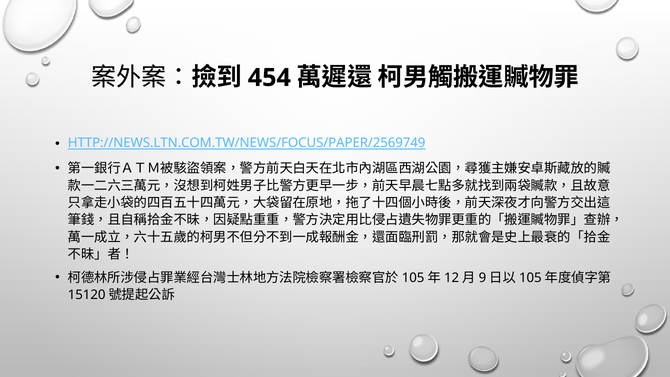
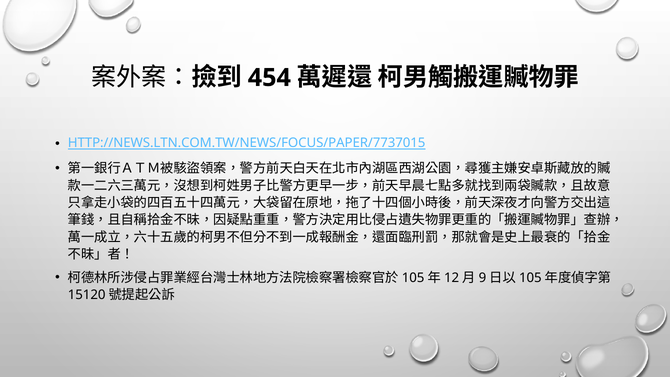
HTTP://NEWS.LTN.COM.TW/NEWS/FOCUS/PAPER/2569749: HTTP://NEWS.LTN.COM.TW/NEWS/FOCUS/PAPER/2569749 -> HTTP://NEWS.LTN.COM.TW/NEWS/FOCUS/PAPER/7737015 (247, 143)
